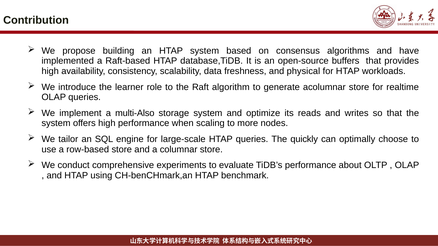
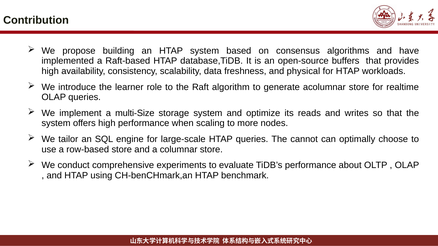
multi-Also: multi-Also -> multi-Size (135, 113)
quickly: quickly -> cannot (304, 139)
